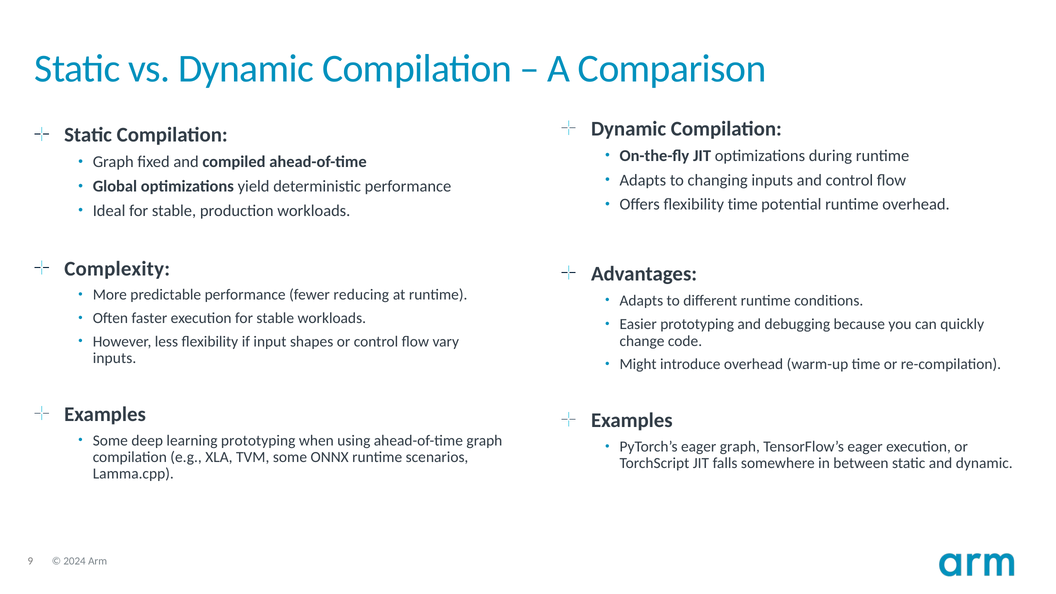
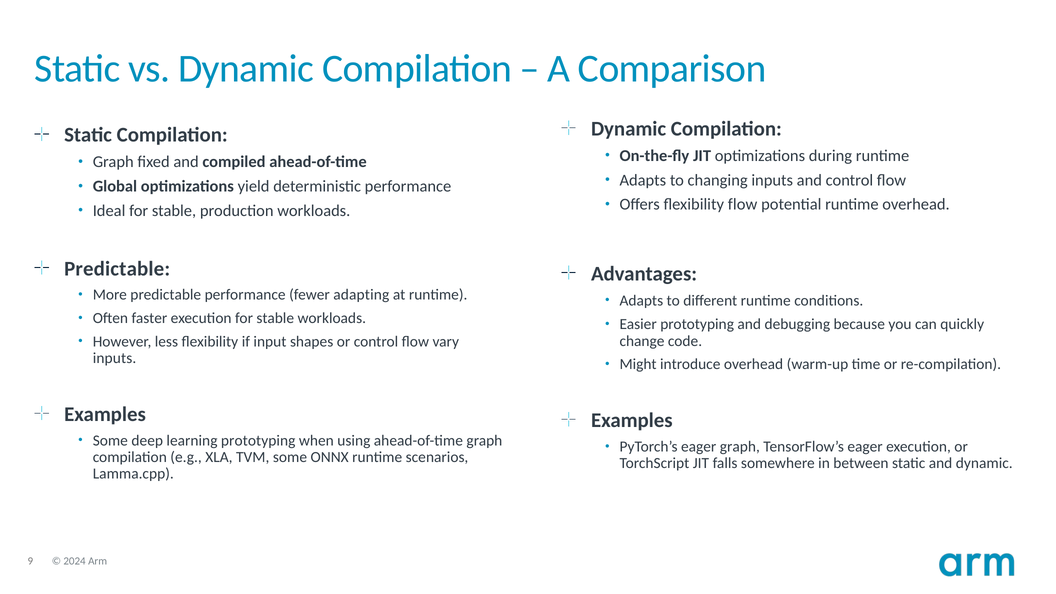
flexibility time: time -> flow (743, 205)
Complexity: Complexity -> Predictable (117, 269)
reducing: reducing -> adapting (361, 295)
